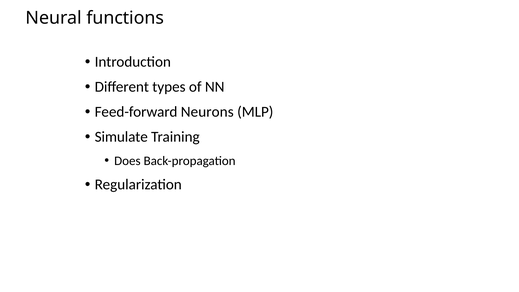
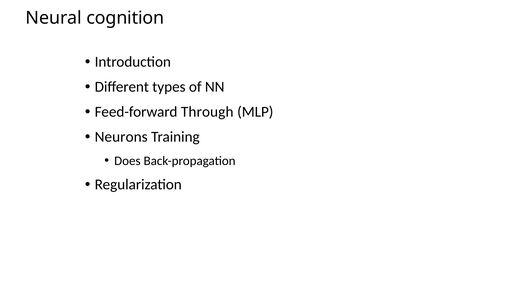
functions: functions -> cognition (125, 18)
Neurons: Neurons -> Through (207, 112)
Simulate: Simulate -> Neurons (121, 137)
